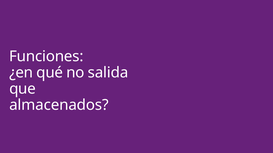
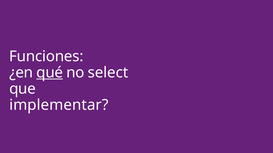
qué underline: none -> present (50, 73)
salida: salida -> select (108, 73)
almacenados: almacenados -> implementar (59, 105)
